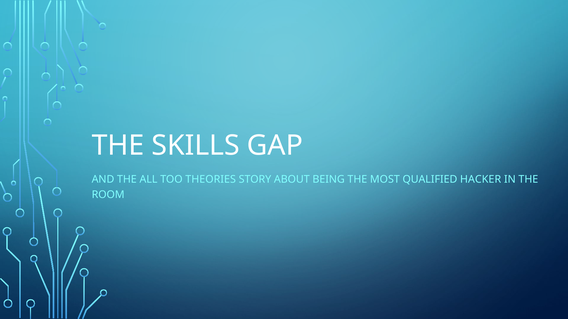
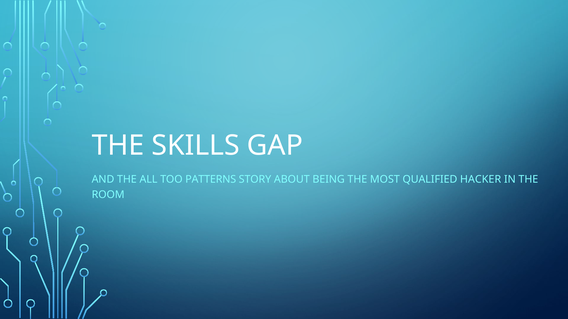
THEORIES: THEORIES -> PATTERNS (211, 180)
